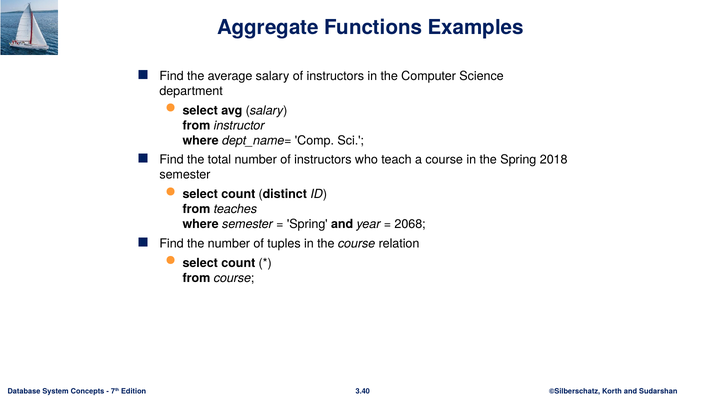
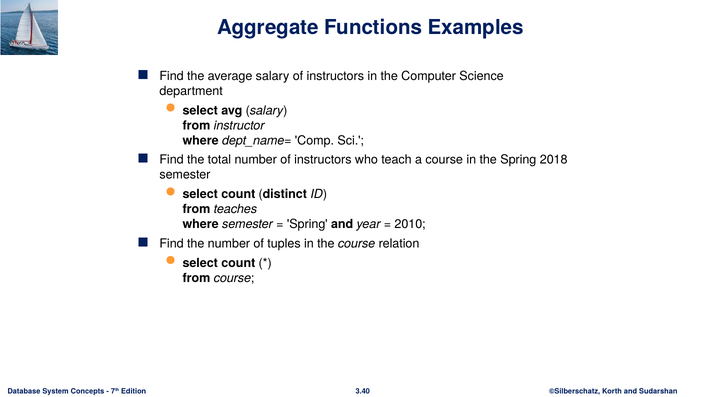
2068: 2068 -> 2010 (410, 224)
